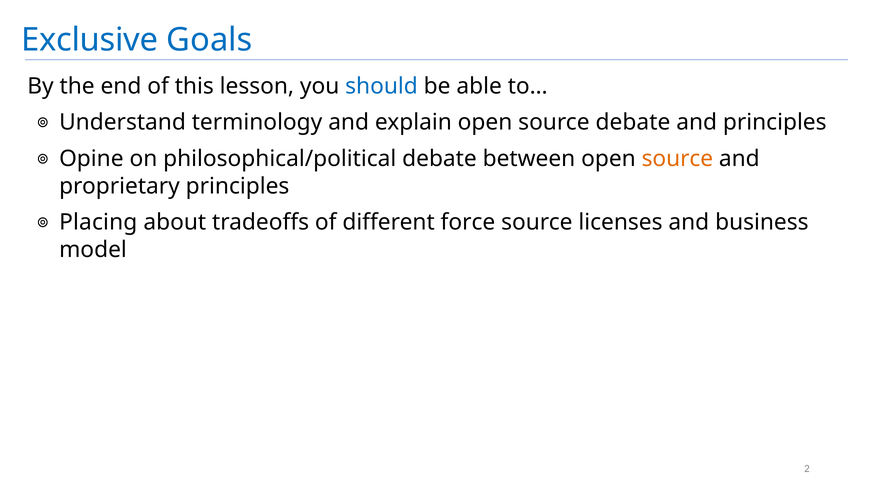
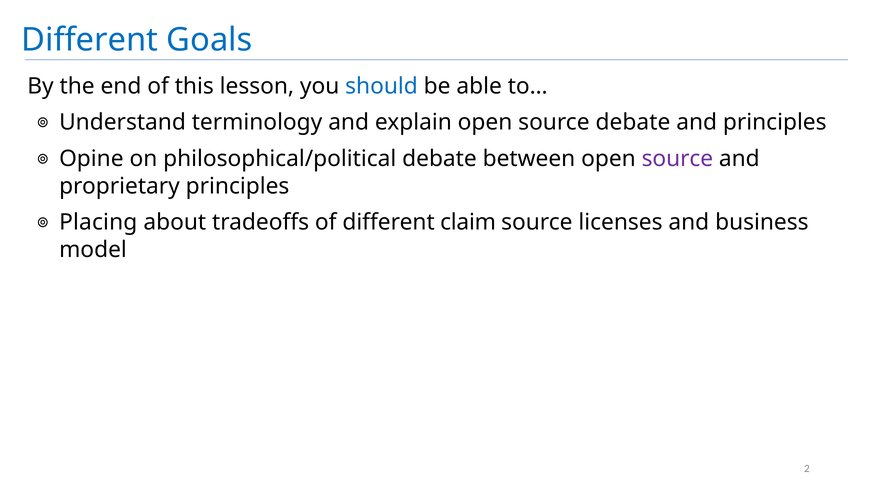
Exclusive: Exclusive -> Different (90, 40)
source colour: orange -> purple (677, 159)
force: force -> claim (468, 222)
